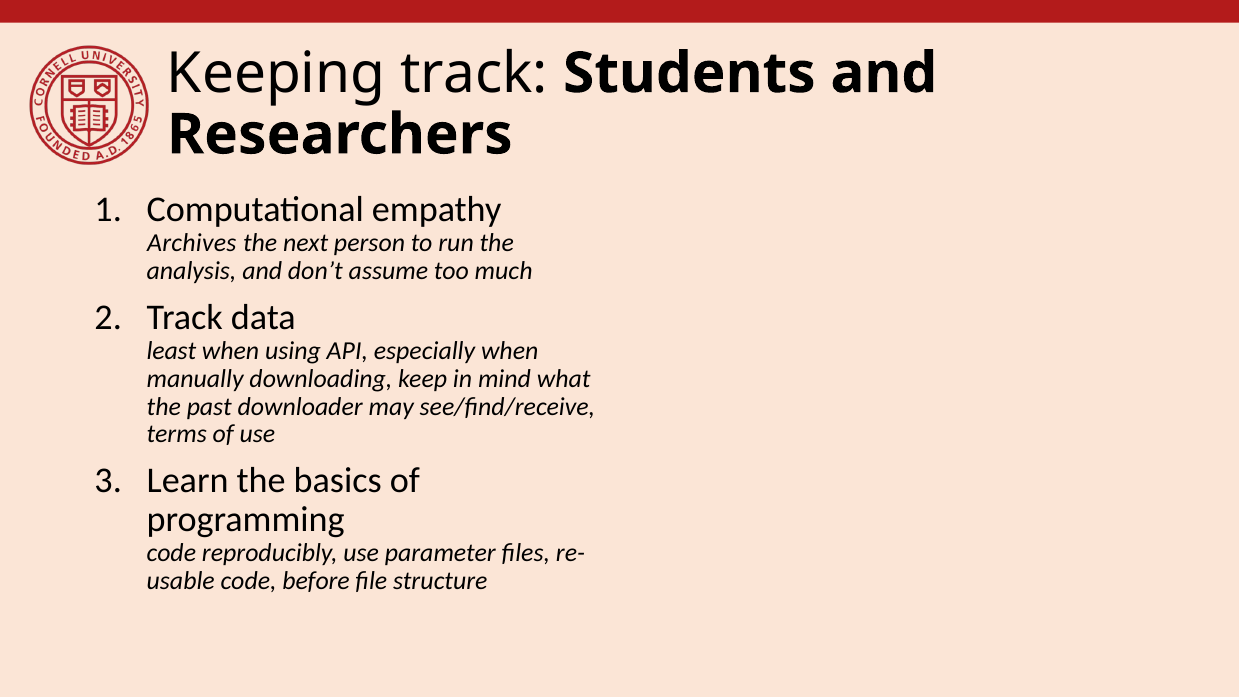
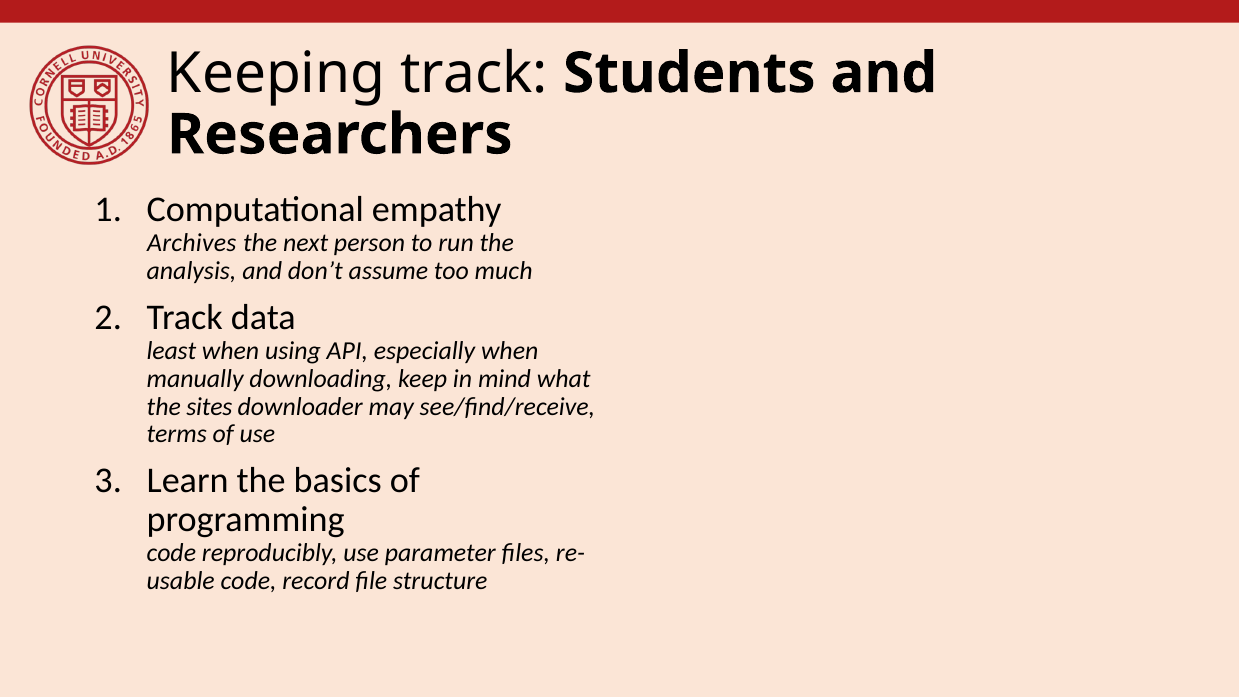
past: past -> sites (209, 406)
before: before -> record (316, 581)
